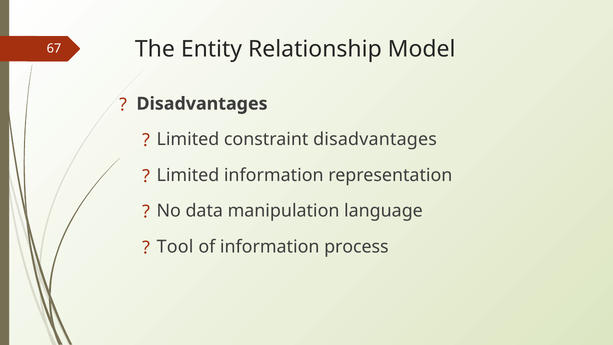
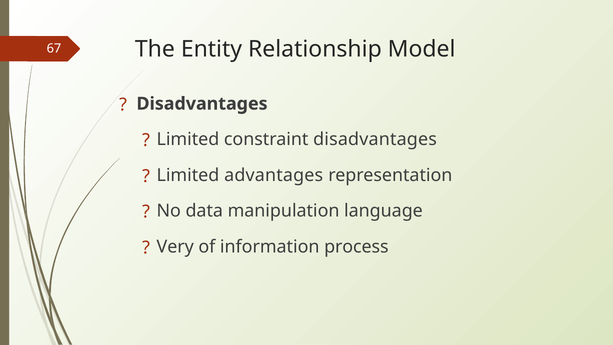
Limited information: information -> advantages (274, 175)
Tool: Tool -> Very (175, 247)
